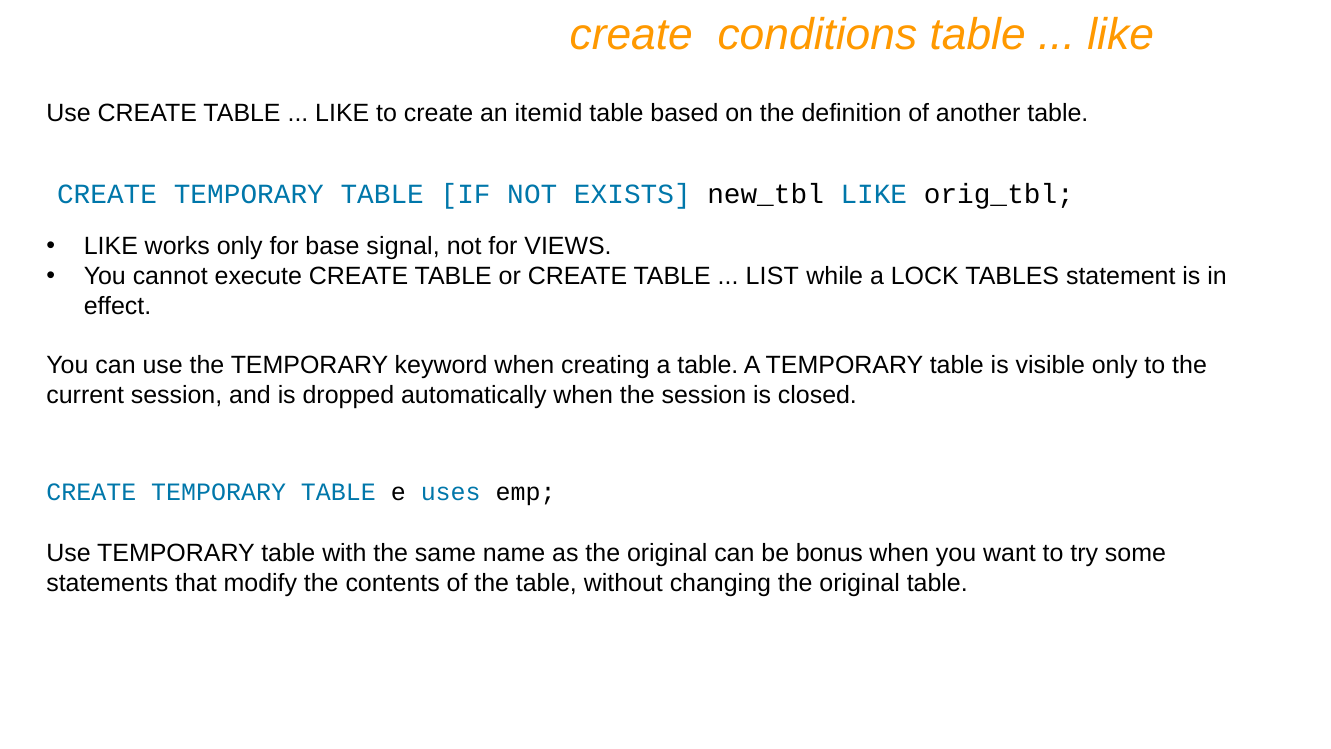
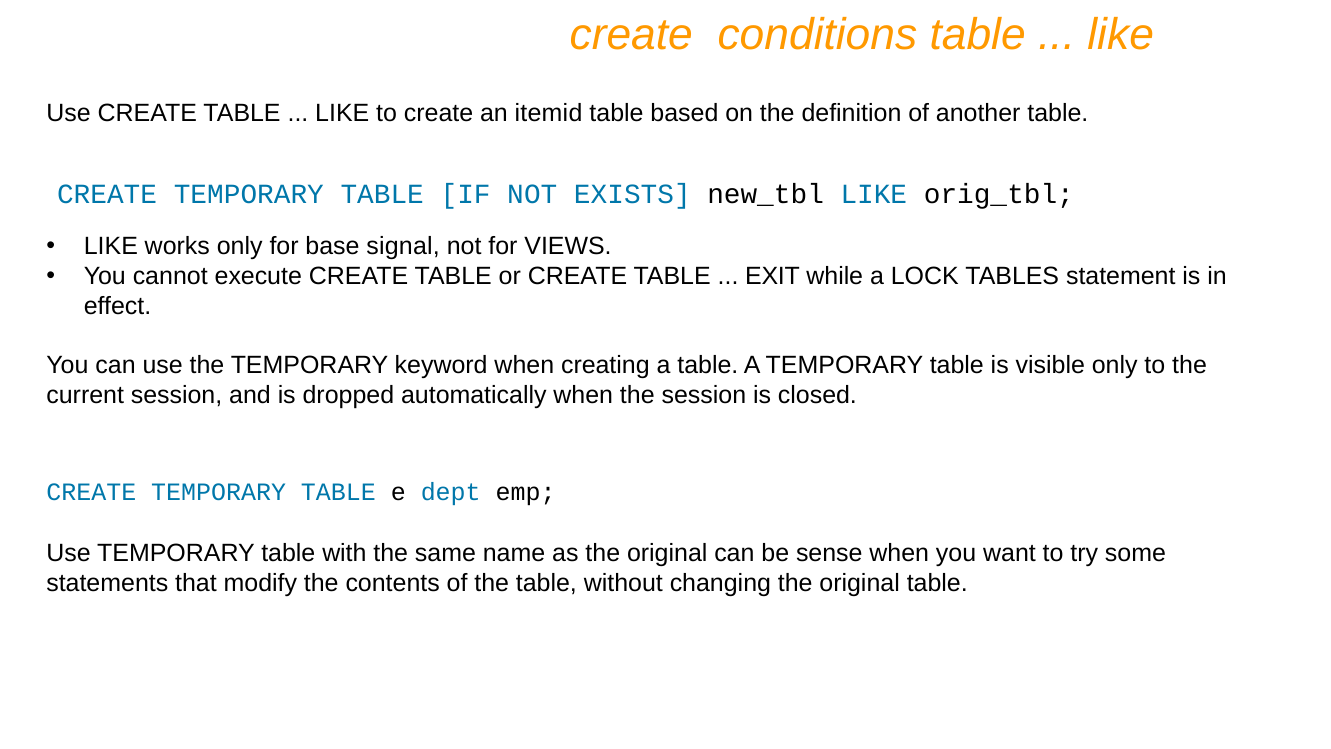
LIST: LIST -> EXIT (772, 276)
uses: uses -> dept (451, 492)
bonus: bonus -> sense (829, 553)
